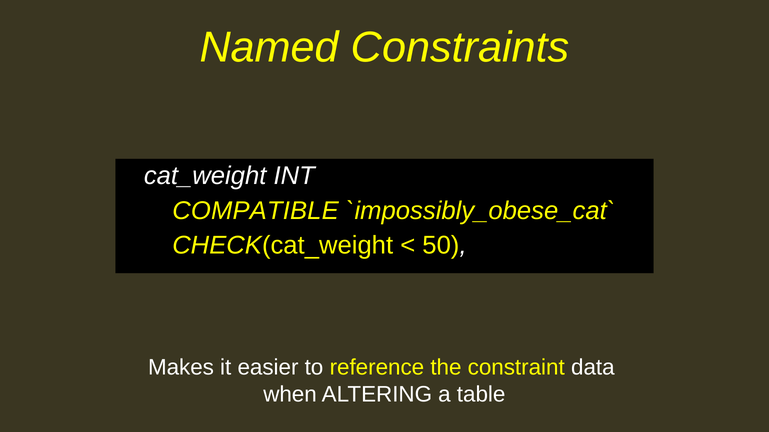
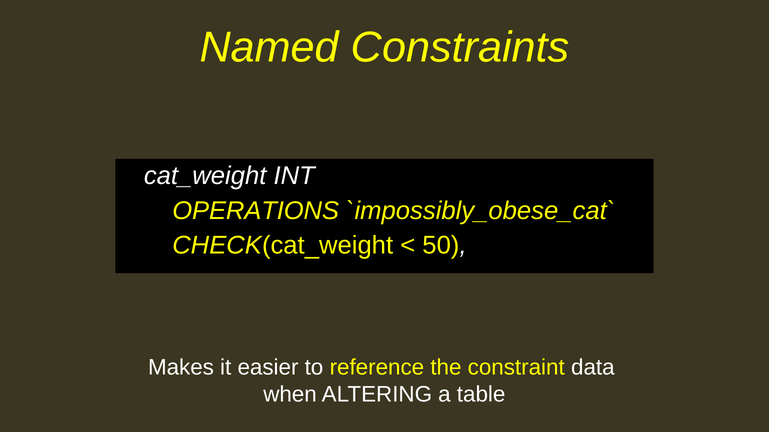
COMPATIBLE: COMPATIBLE -> OPERATIONS (256, 211)
